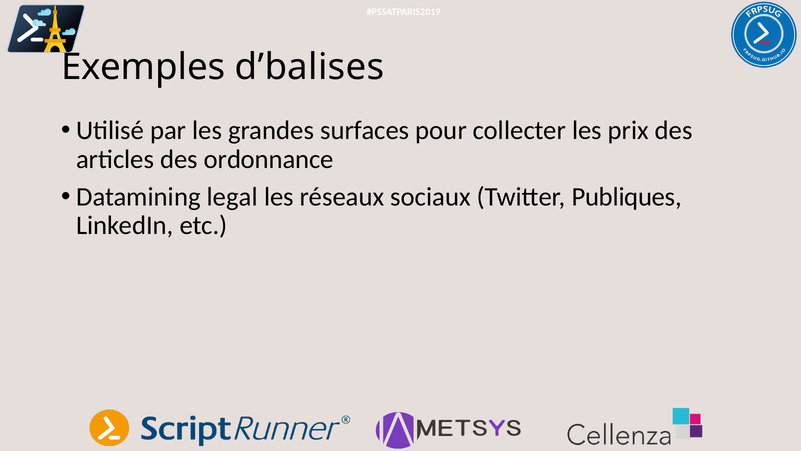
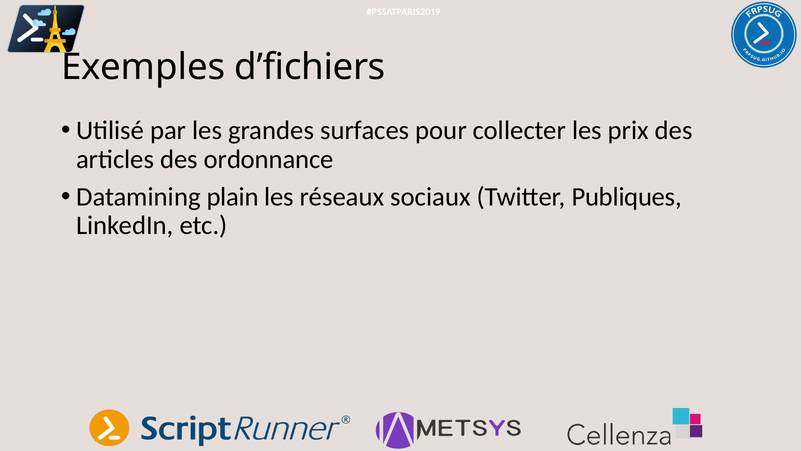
d’balises: d’balises -> d’fichiers (310, 67)
legal: legal -> plain (233, 197)
